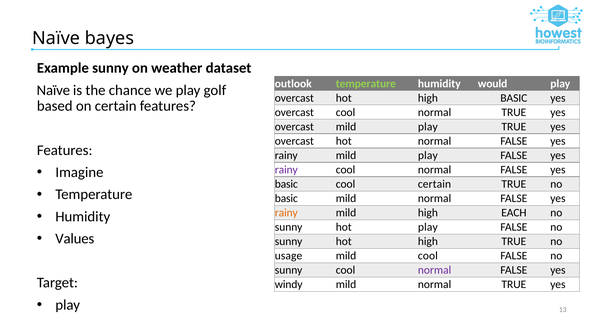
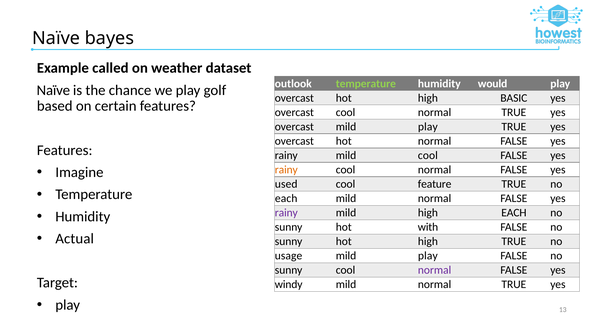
Example sunny: sunny -> called (110, 68)
rainy mild play: play -> cool (428, 156)
rainy colour: purple -> orange (286, 170)
basic: basic -> used (286, 184)
cool certain: certain -> feature (435, 184)
basic: basic -> each (286, 199)
rainy colour: orange -> purple (286, 213)
hot play: play -> with (428, 227)
Values: Values -> Actual (75, 239)
cool: cool -> play (428, 256)
